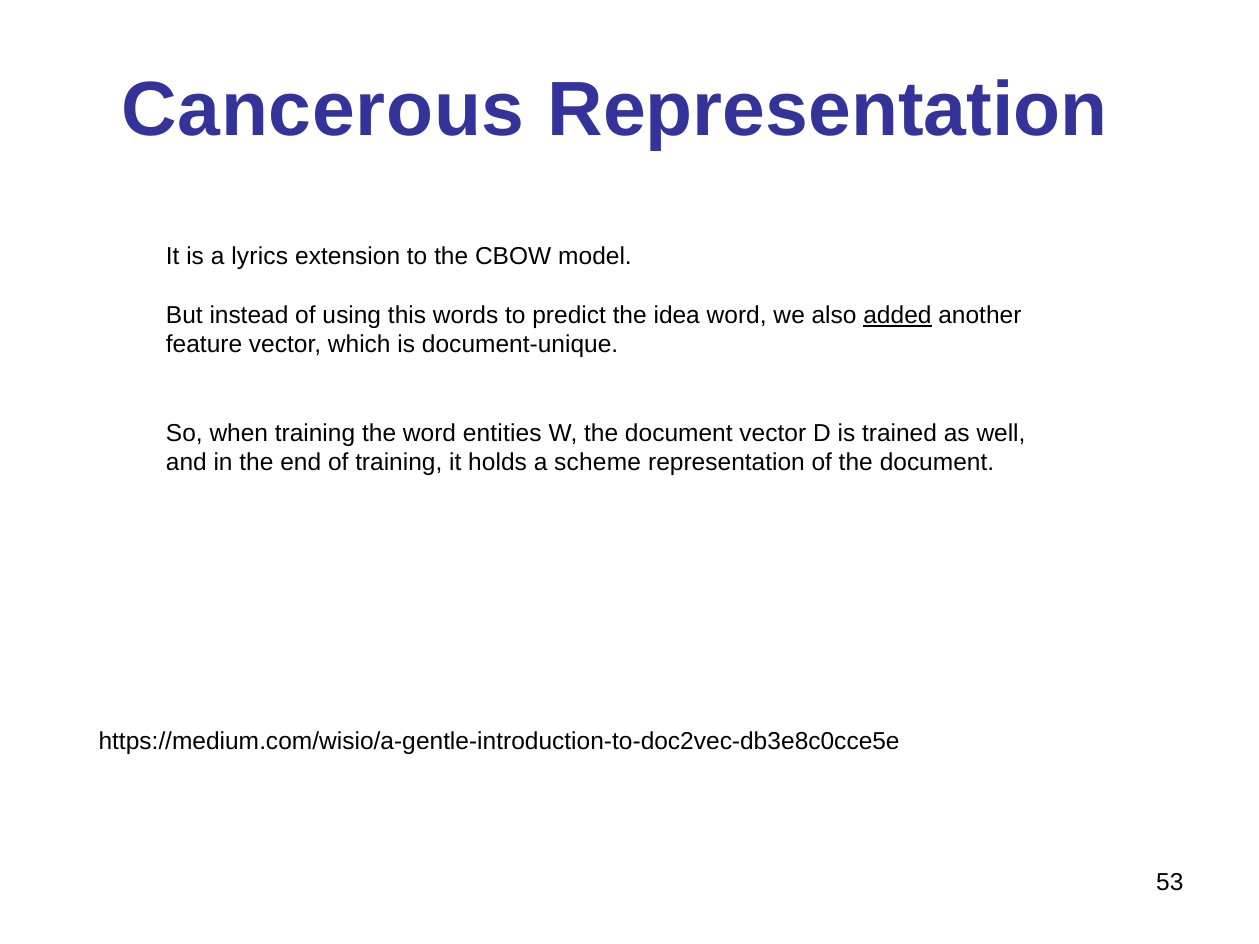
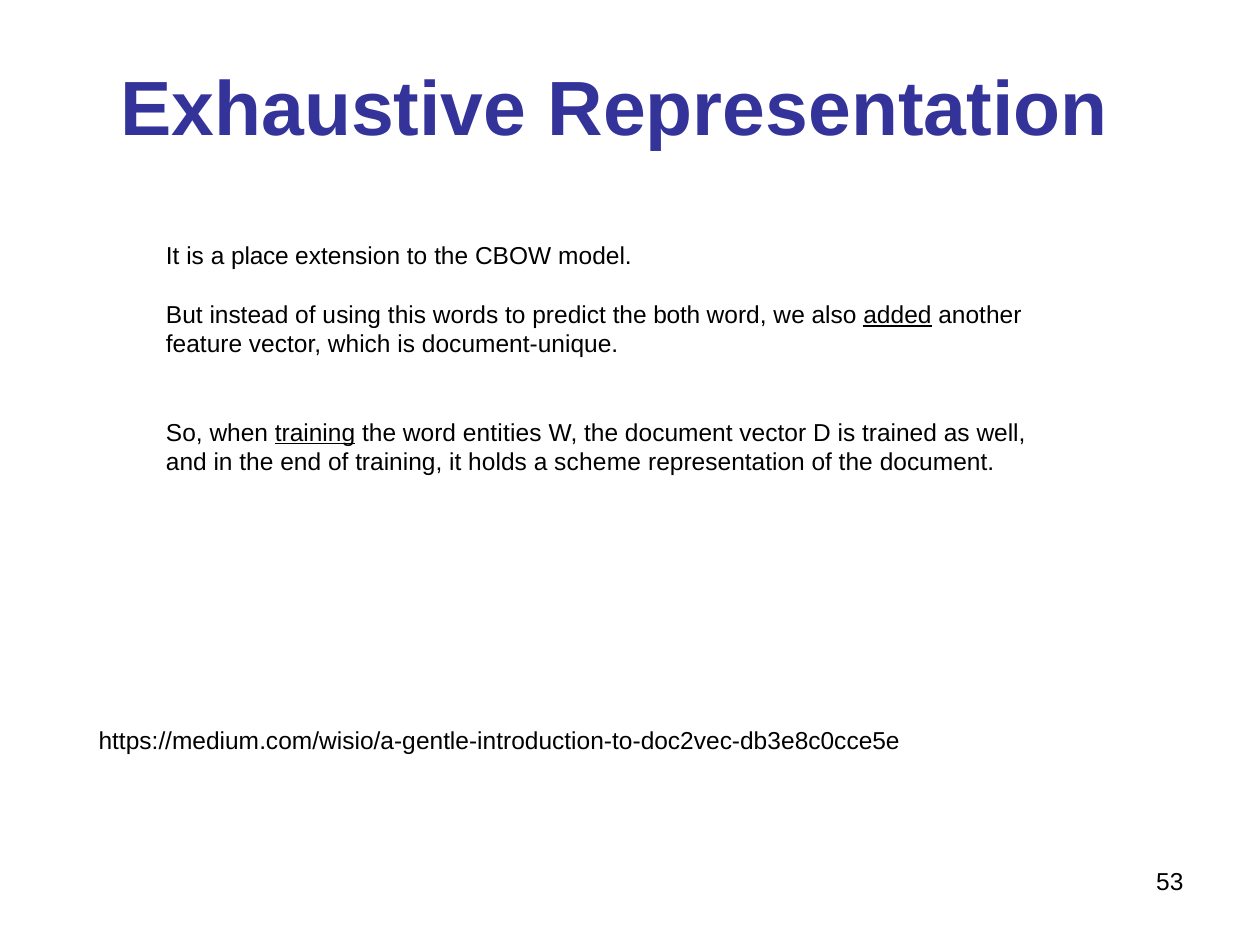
Cancerous: Cancerous -> Exhaustive (323, 110)
lyrics: lyrics -> place (260, 257)
idea: idea -> both (677, 316)
training underline: none -> present (315, 433)
